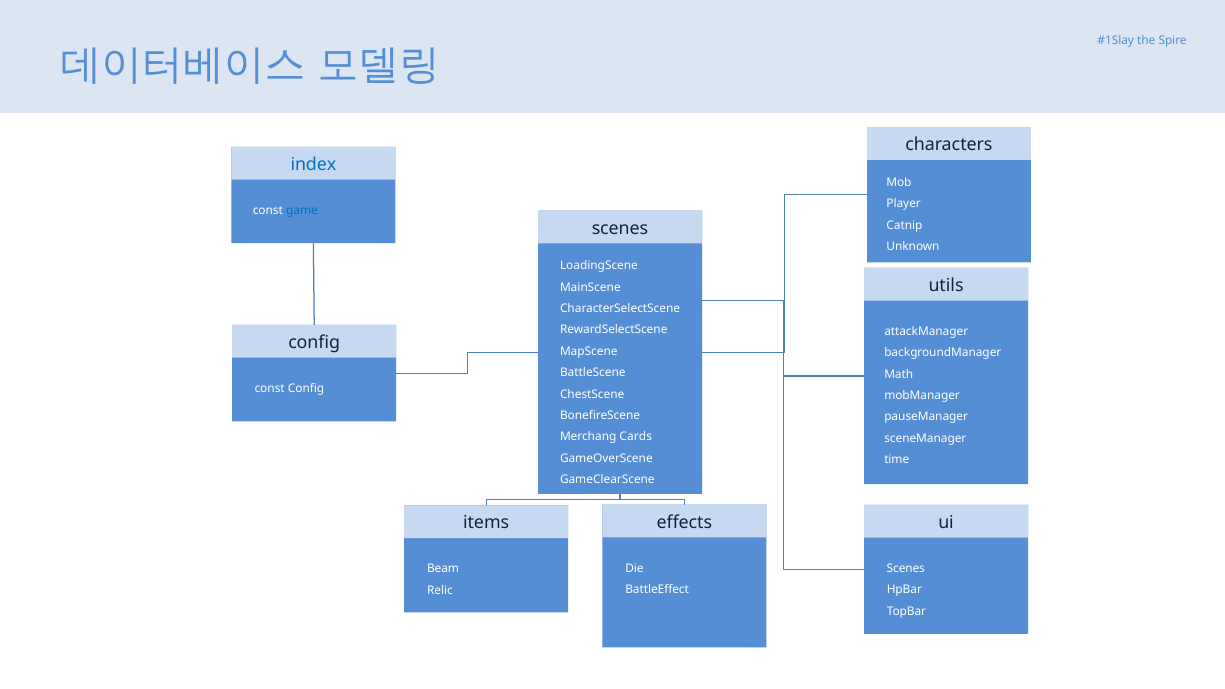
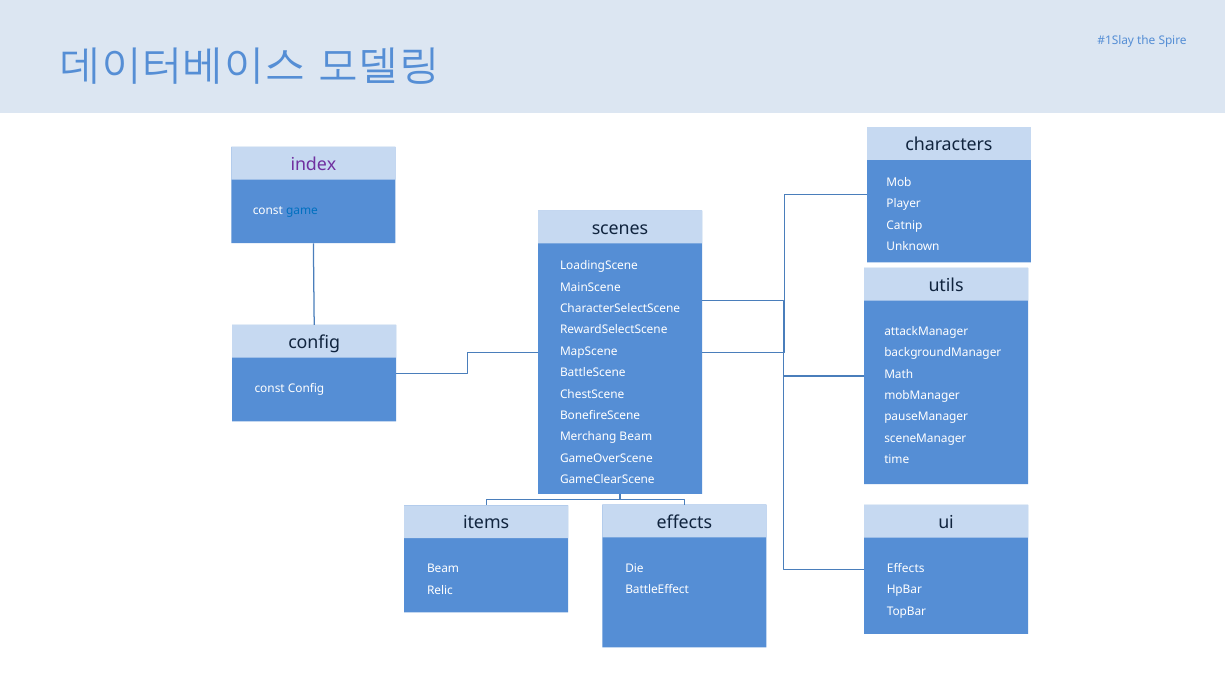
index colour: blue -> purple (313, 165)
Merchang Cards: Cards -> Beam (636, 437)
Scenes: Scenes -> Effects (906, 568)
